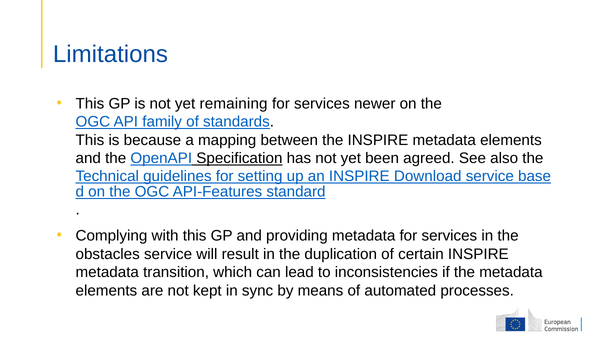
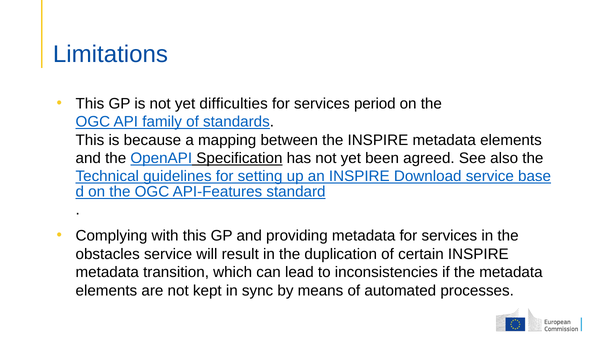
remaining: remaining -> difficulties (234, 104)
newer: newer -> period (375, 104)
